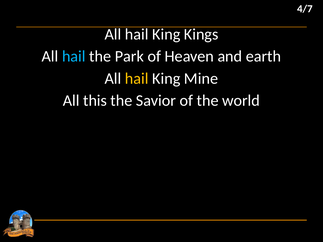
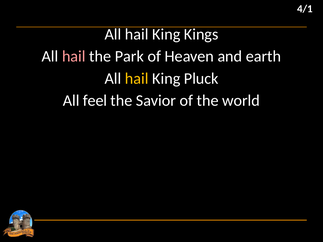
4/7: 4/7 -> 4/1 (305, 9)
hail colour: light blue -> pink (74, 56)
Mine: Mine -> Pluck (201, 79)
this: this -> feel (95, 101)
